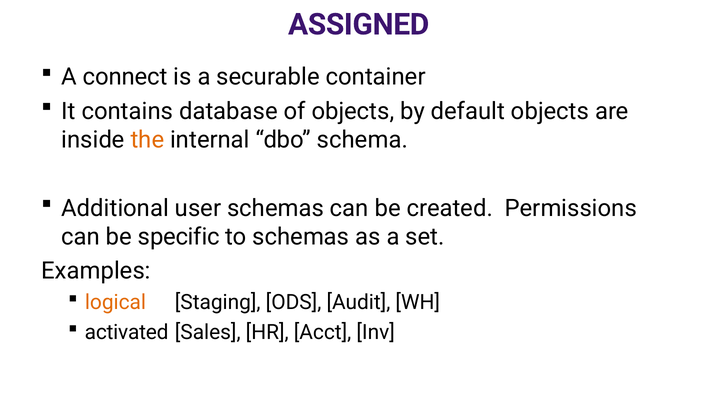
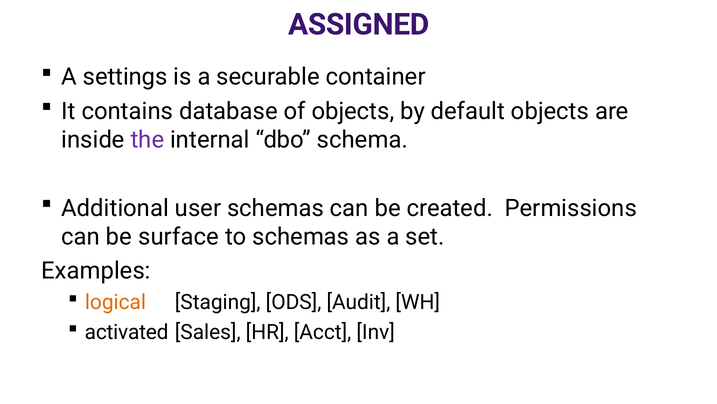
connect: connect -> settings (125, 77)
the colour: orange -> purple (147, 140)
specific: specific -> surface (179, 237)
